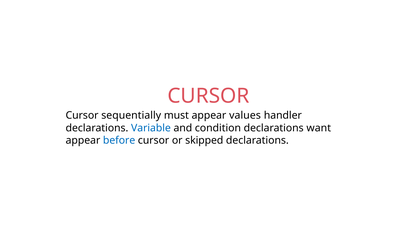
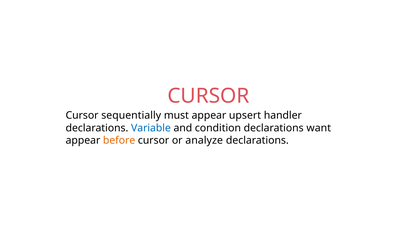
values: values -> upsert (245, 116)
before colour: blue -> orange (119, 141)
skipped: skipped -> analyze (204, 141)
